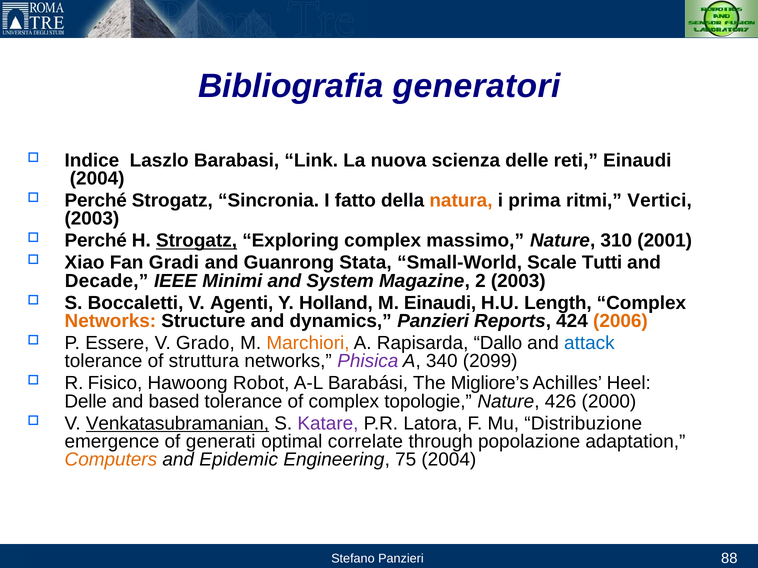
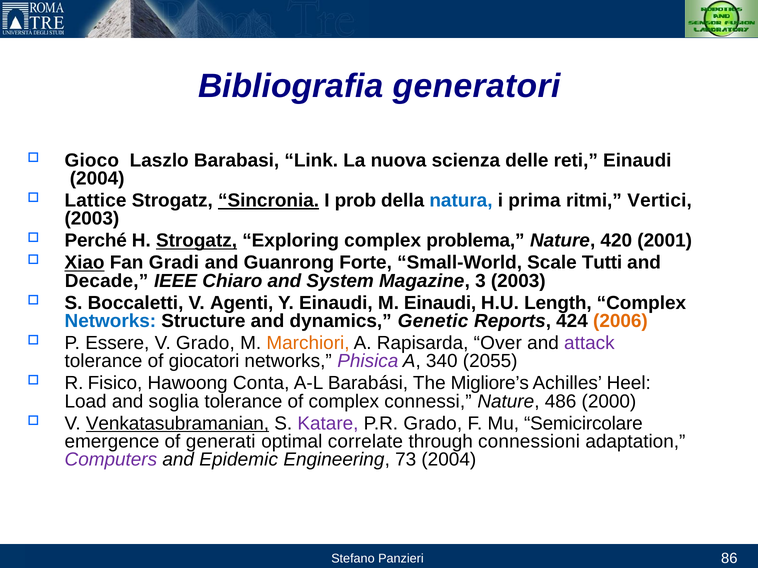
Indice: Indice -> Gioco (92, 161)
Perché: Perché -> Lattice (96, 201)
Sincronia underline: none -> present (269, 201)
fatto: fatto -> prob (355, 201)
natura colour: orange -> blue (461, 201)
massimo: massimo -> problema (475, 241)
310: 310 -> 420 (616, 241)
Xiao underline: none -> present (85, 263)
Stata: Stata -> Forte (366, 263)
Minimi: Minimi -> Chiaro (232, 281)
2: 2 -> 3 (480, 281)
Y Holland: Holland -> Einaudi (336, 303)
Networks colour: orange -> blue (110, 321)
dynamics Panzieri: Panzieri -> Genetic (433, 321)
Dallo: Dallo -> Over (498, 343)
attack colour: blue -> purple (589, 343)
struttura: struttura -> giocatori (204, 362)
2099: 2099 -> 2055 (490, 362)
Robot: Robot -> Conta (261, 384)
Delle: Delle -> Load (86, 402)
based: based -> soglia (174, 402)
topologie: topologie -> connessi (428, 402)
426: 426 -> 486 (561, 402)
P.R Latora: Latora -> Grado (433, 424)
Distribuzione: Distribuzione -> Semicircolare (583, 424)
popolazione: popolazione -> connessioni (529, 442)
Computers colour: orange -> purple (111, 460)
75: 75 -> 73 (406, 460)
88: 88 -> 86 (729, 559)
